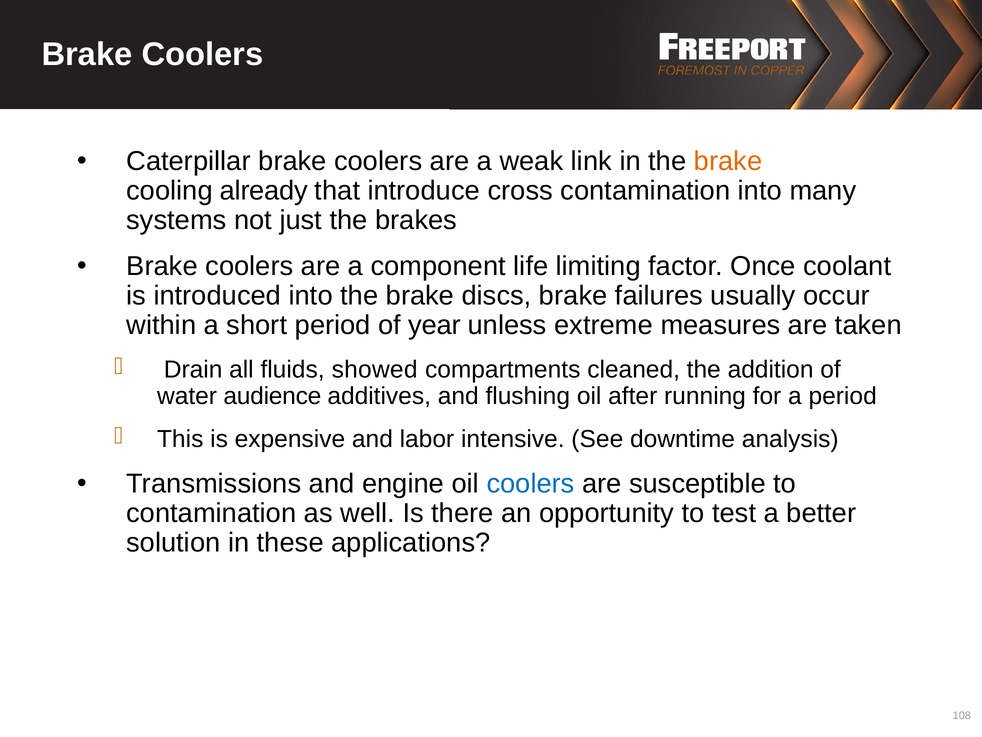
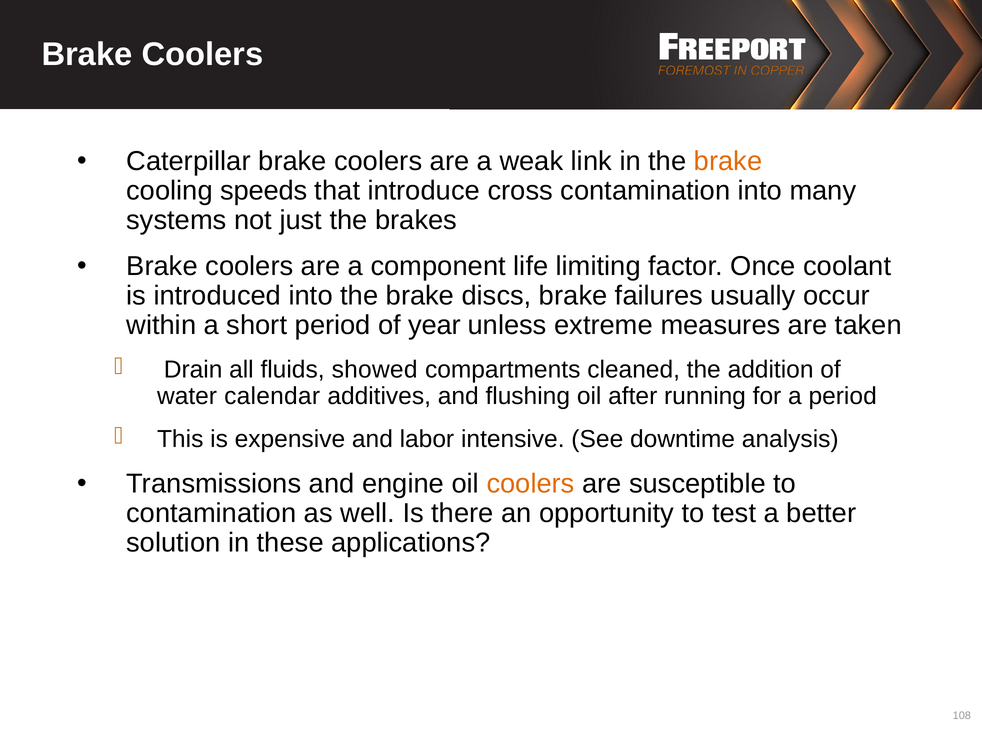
already: already -> speeds (264, 191)
audience: audience -> calendar (272, 396)
coolers colour: blue -> orange (530, 483)
